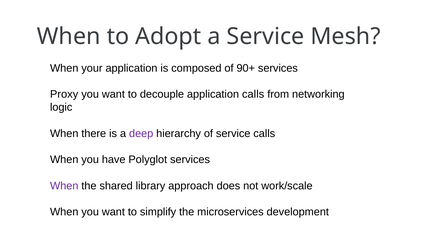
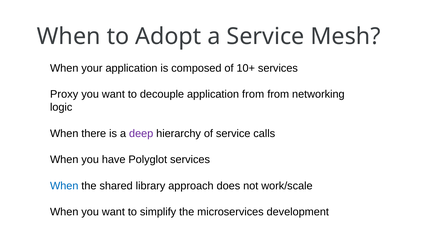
90+: 90+ -> 10+ (246, 68)
application calls: calls -> from (253, 94)
When colour: purple -> blue (64, 186)
